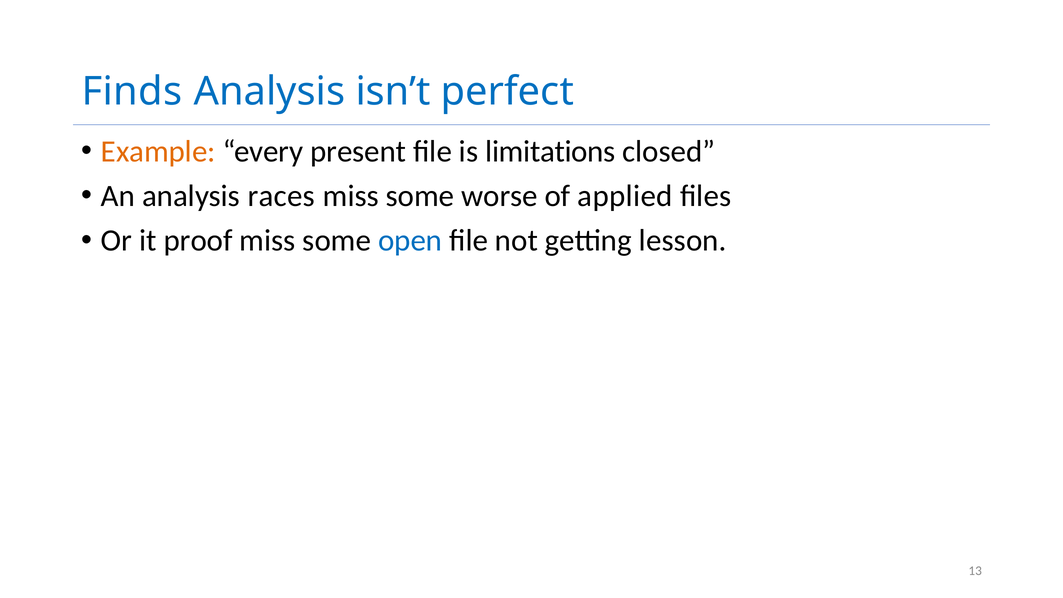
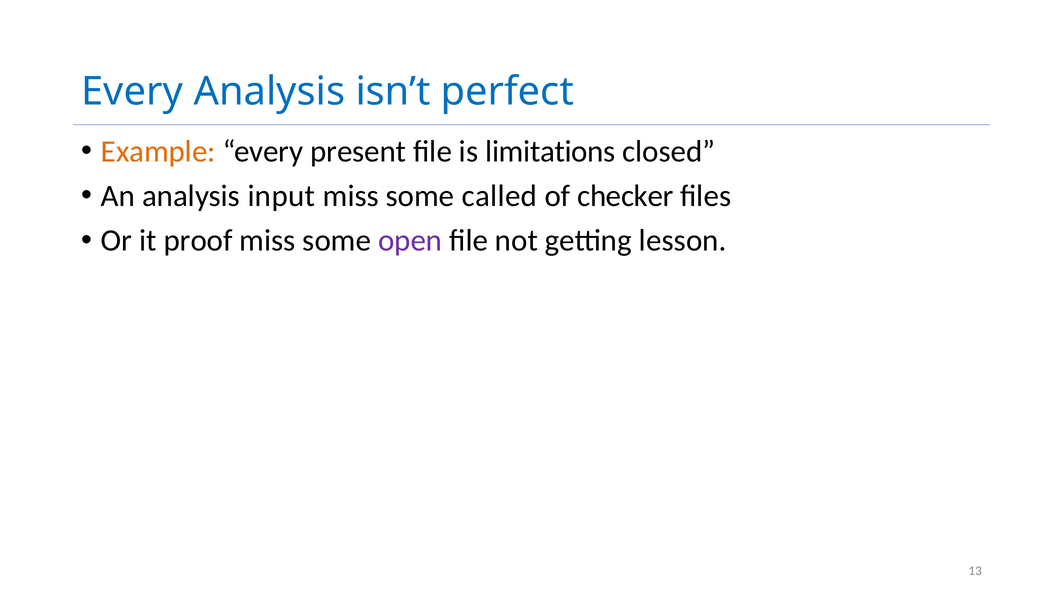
Finds: Finds -> Every (132, 91)
races: races -> input (281, 196)
worse: worse -> called (499, 196)
applied: applied -> checker (625, 196)
open colour: blue -> purple (410, 240)
